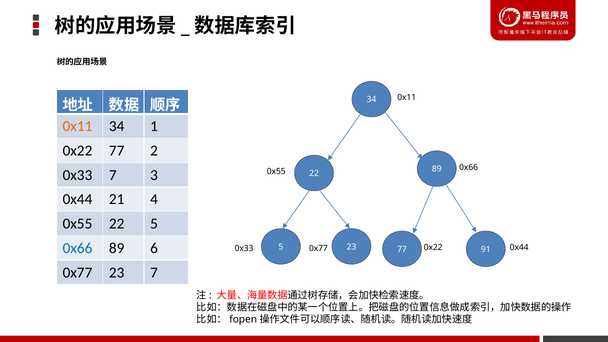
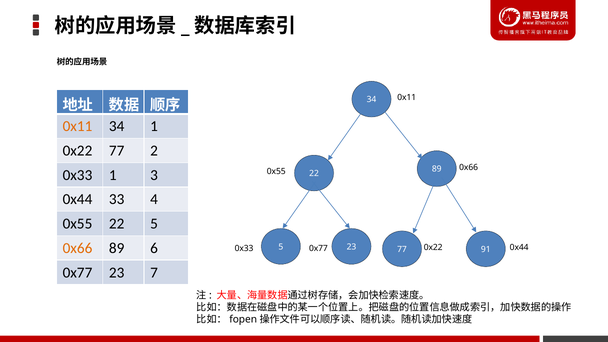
0x33 7: 7 -> 1 (113, 175)
21: 21 -> 33 (117, 199)
0x66 colour: blue -> orange (77, 248)
